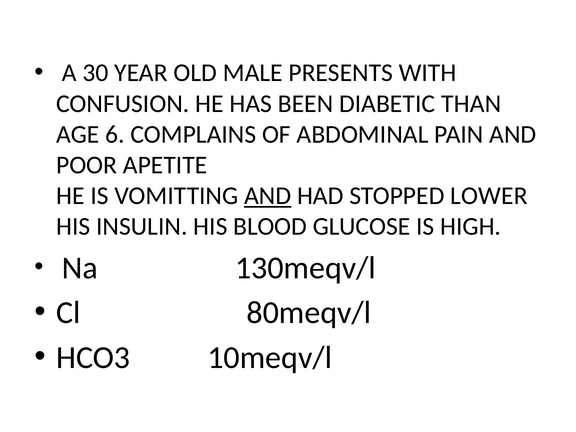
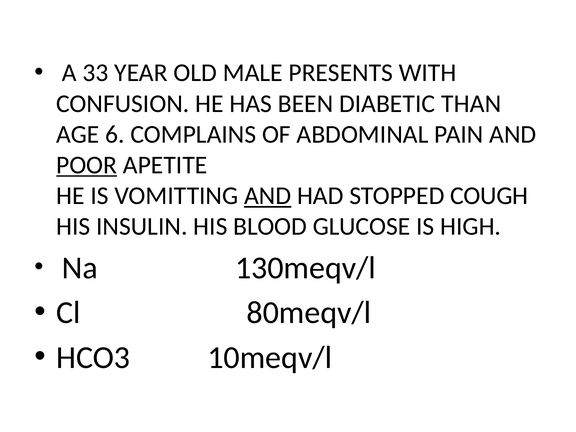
30: 30 -> 33 (95, 73)
POOR underline: none -> present (87, 165)
LOWER: LOWER -> COUGH (489, 196)
